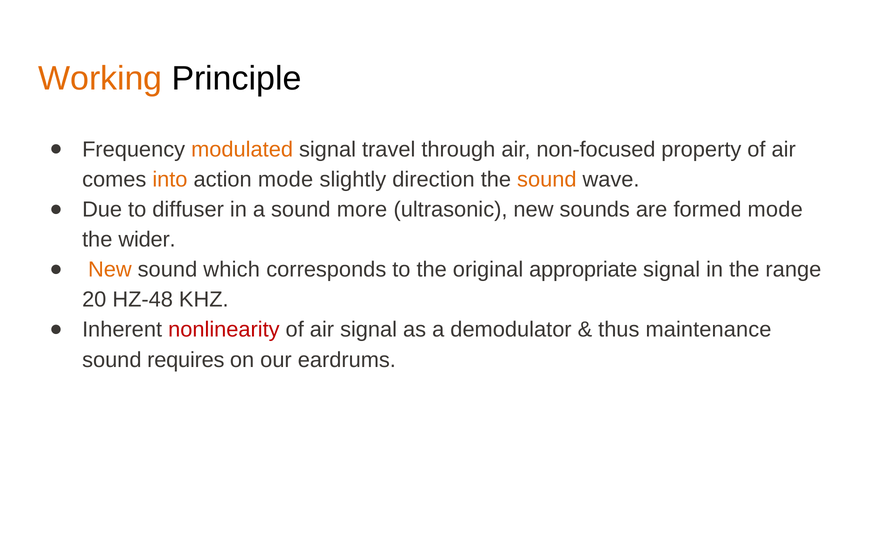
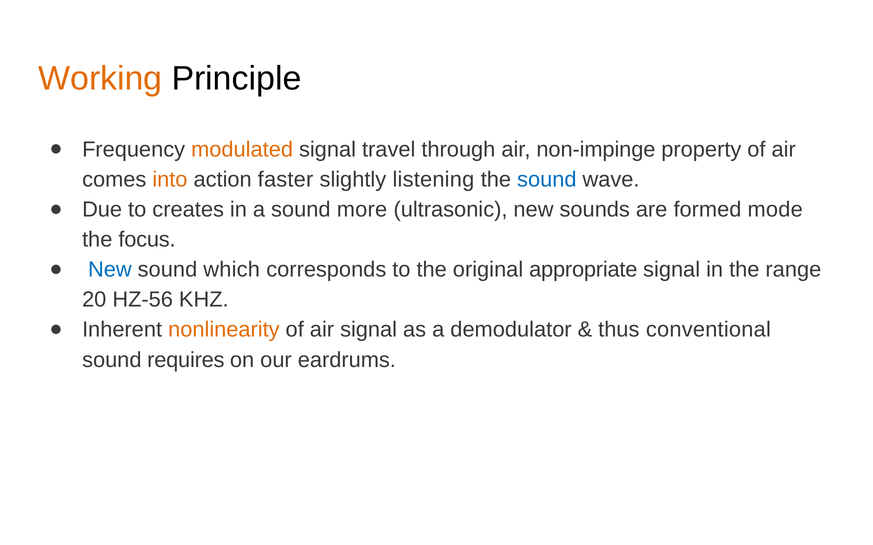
non-focused: non-focused -> non-impinge (596, 150)
action mode: mode -> faster (286, 180)
direction: direction -> listening (433, 180)
sound colour: orange -> blue (547, 180)
diffuser: diffuser -> creates (188, 210)
wider: wider -> focus (147, 240)
New colour: orange -> blue (110, 270)
HZ-48: HZ-48 -> HZ-56 (143, 300)
nonlinearity colour: red -> orange (224, 330)
maintenance: maintenance -> conventional (708, 330)
